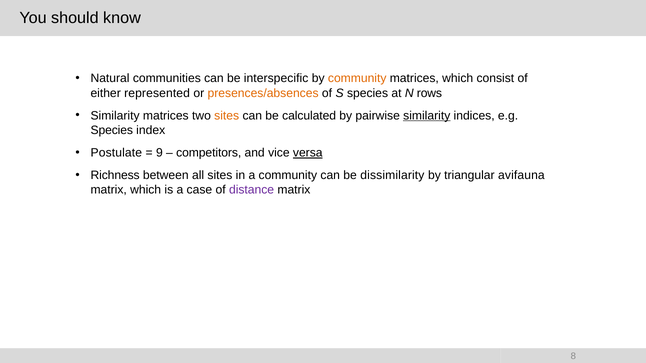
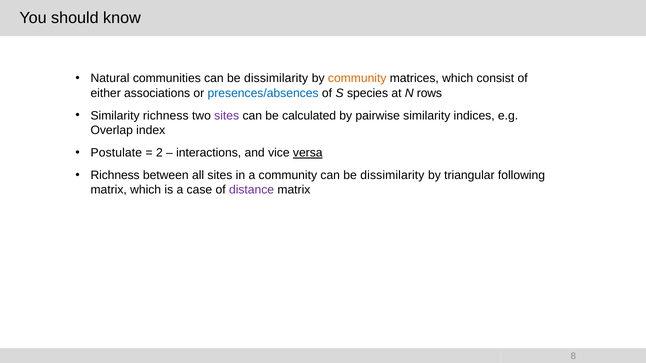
communities can be interspecific: interspecific -> dissimilarity (276, 79)
represented: represented -> associations (157, 93)
presences/absences colour: orange -> blue (263, 93)
Similarity matrices: matrices -> richness (166, 116)
sites colour: orange -> purple (227, 116)
similarity underline: present -> none (427, 116)
Species: Species -> Overlap (112, 130)
9: 9 -> 2 (159, 153)
competitors: competitors -> interactions (209, 153)
avifauna: avifauna -> following (521, 175)
